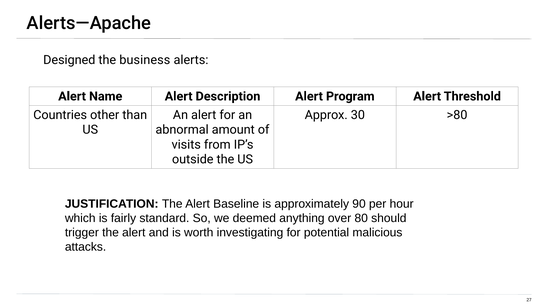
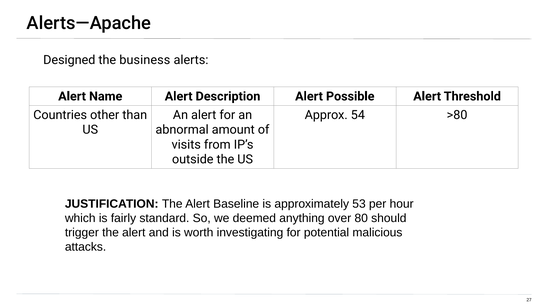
Program: Program -> Possible (350, 96)
30: 30 -> 54 (358, 115)
90: 90 -> 53 (359, 204)
